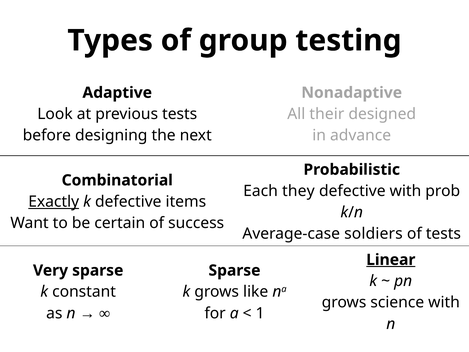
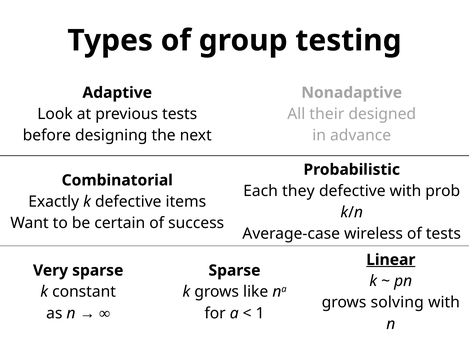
Exactly underline: present -> none (54, 202)
soldiers: soldiers -> wireless (374, 234)
science: science -> solving (397, 302)
